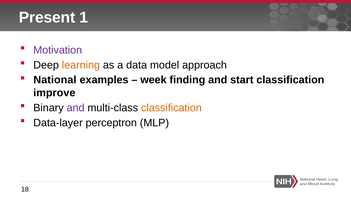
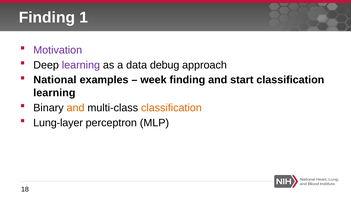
Present: Present -> Finding (47, 17)
learning colour: orange -> purple (81, 65)
model: model -> debug (165, 65)
improve: improve -> learning (54, 93)
and colour: purple -> orange (76, 108)
Data-layer: Data-layer -> Lung-layer (58, 123)
